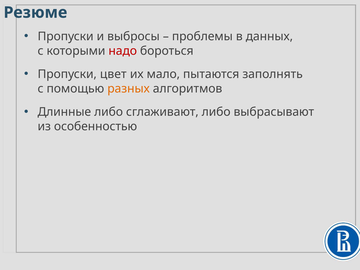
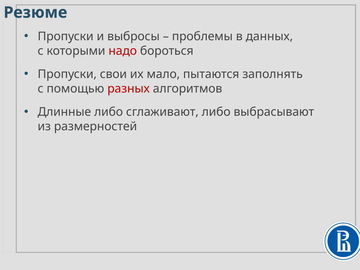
цвет: цвет -> свои (113, 74)
разных colour: orange -> red (129, 89)
особенностью: особенностью -> размерностей (96, 126)
